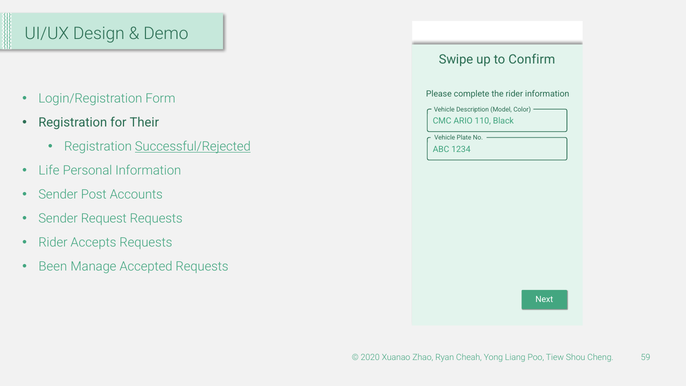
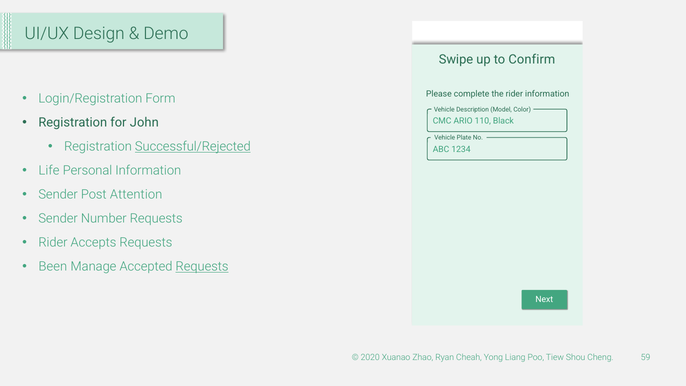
Their: Their -> John (144, 123)
Accounts: Accounts -> Attention (136, 195)
Request: Request -> Number (104, 219)
Requests underline: none -> present (202, 267)
